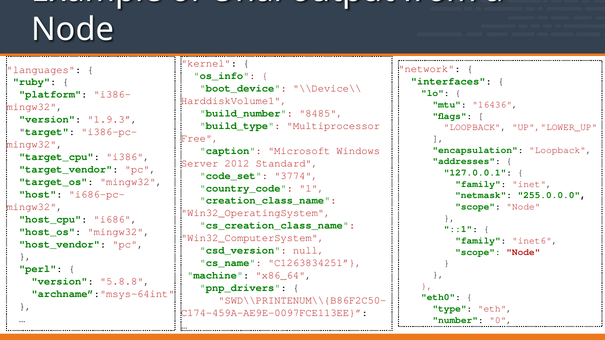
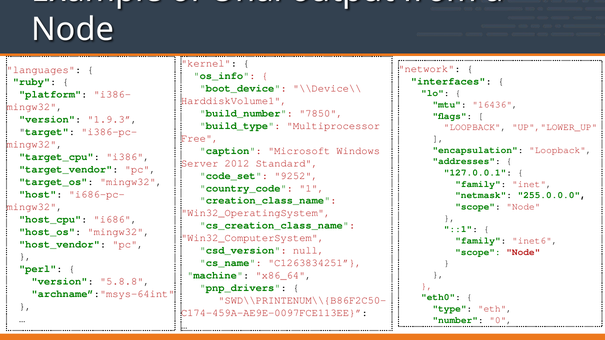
8485: 8485 -> 7850 (321, 113)
3774: 3774 -> 9252 (296, 176)
